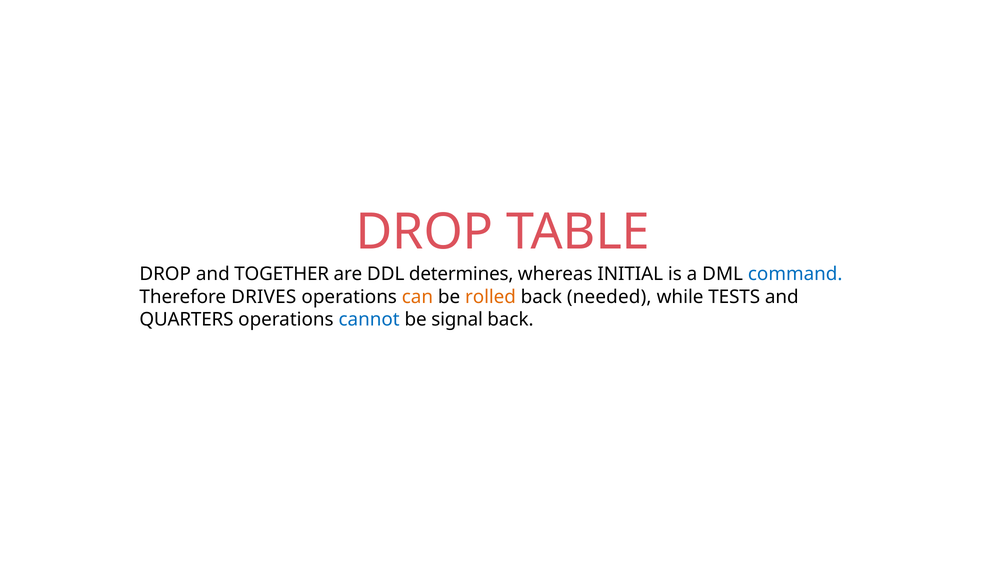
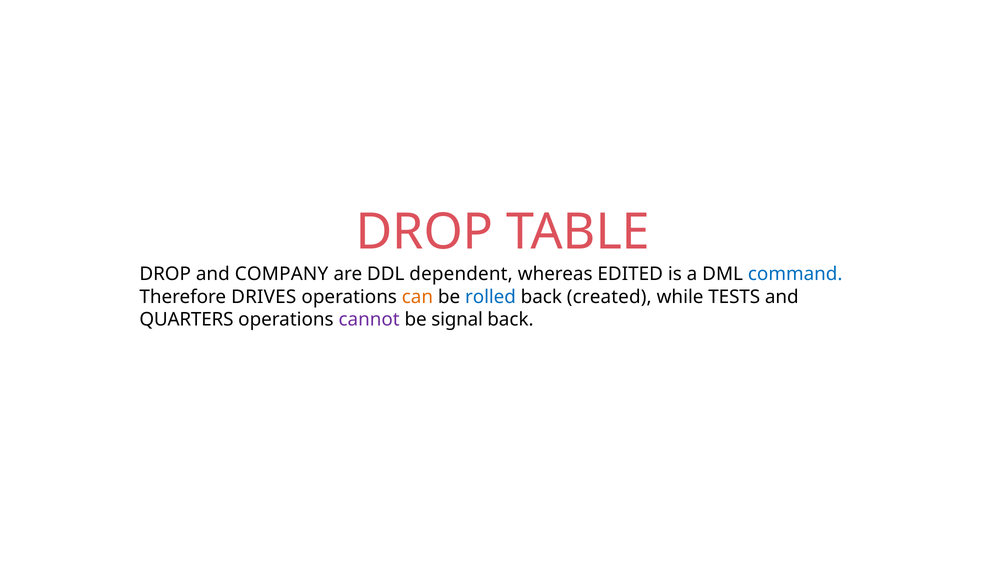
TOGETHER: TOGETHER -> COMPANY (282, 274)
determines: determines -> dependent (461, 274)
INITIAL: INITIAL -> EDITED (630, 274)
rolled colour: orange -> blue (490, 297)
needed: needed -> created (609, 297)
cannot colour: blue -> purple (369, 319)
